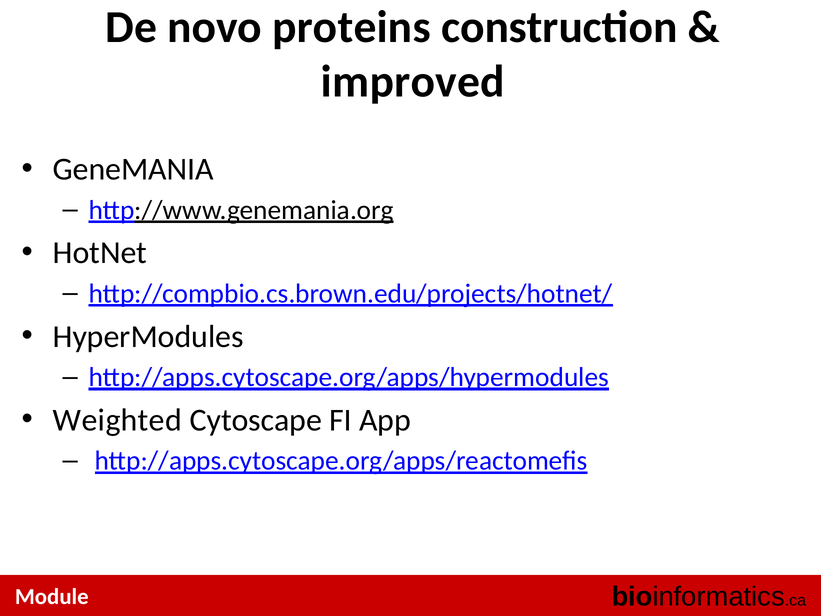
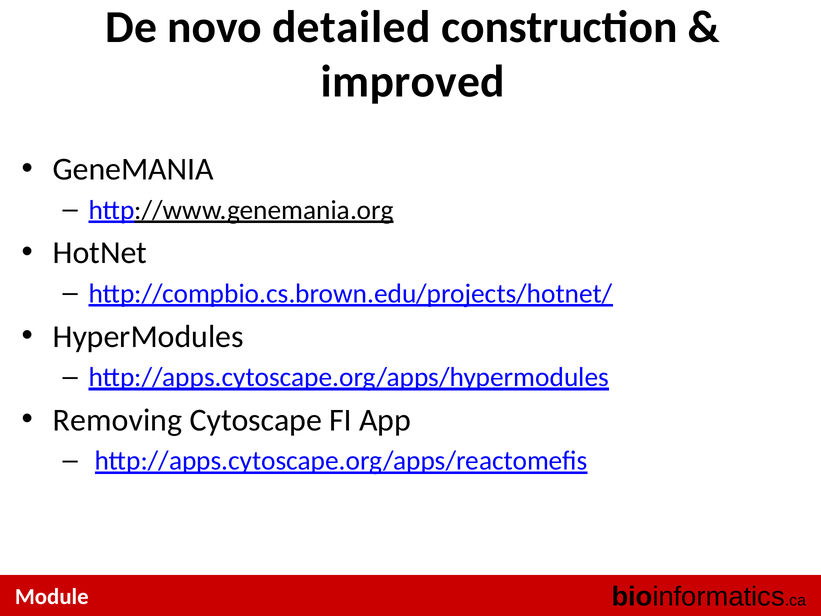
proteins: proteins -> detailed (351, 27)
Weighted: Weighted -> Removing (118, 420)
